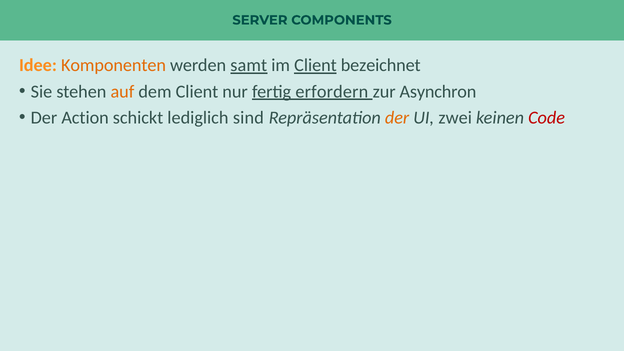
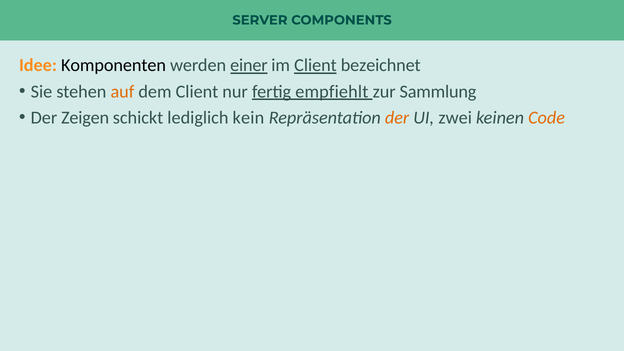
Komponenten colour: orange -> black (114, 65)
samt: samt -> einer (249, 65)
erfordern: erfordern -> empfiehlt (332, 92)
Asynchron: Asynchron -> Sammlung (438, 92)
Action: Action -> Zeigen (85, 118)
sind: sind -> kein (248, 118)
Code colour: red -> orange (547, 118)
